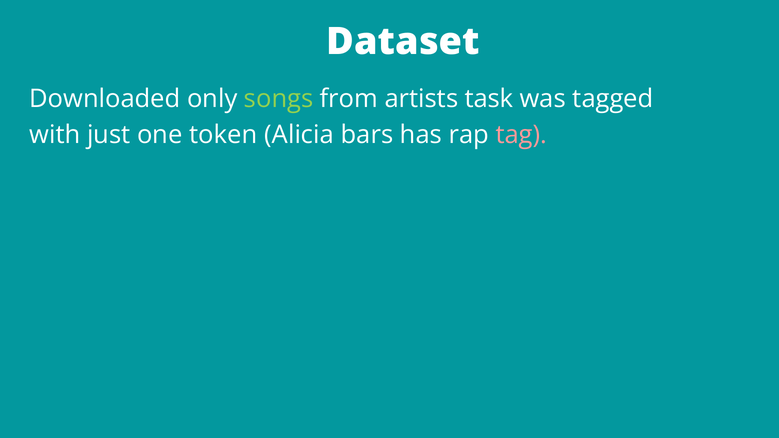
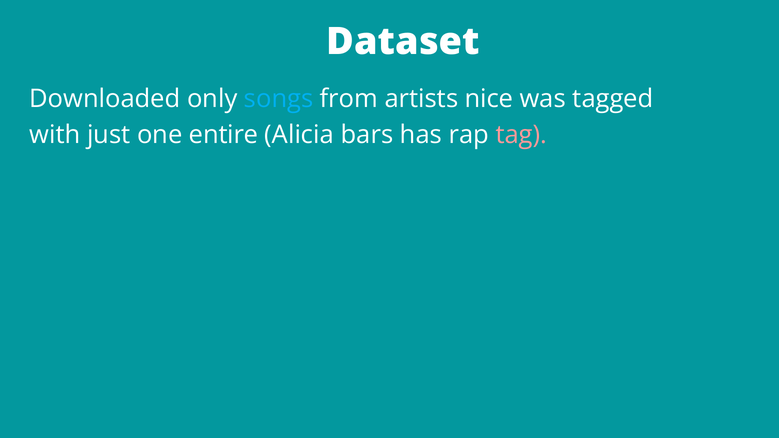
songs colour: light green -> light blue (279, 99)
task: task -> nice (489, 99)
token: token -> entire (224, 135)
